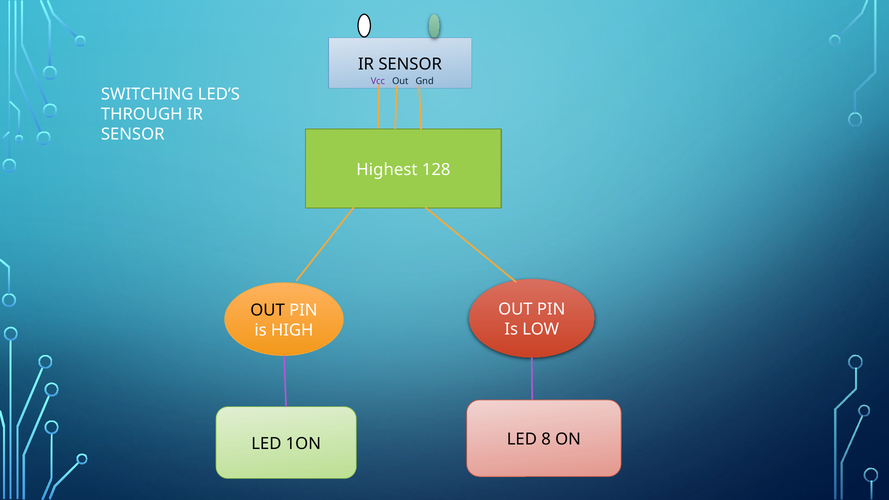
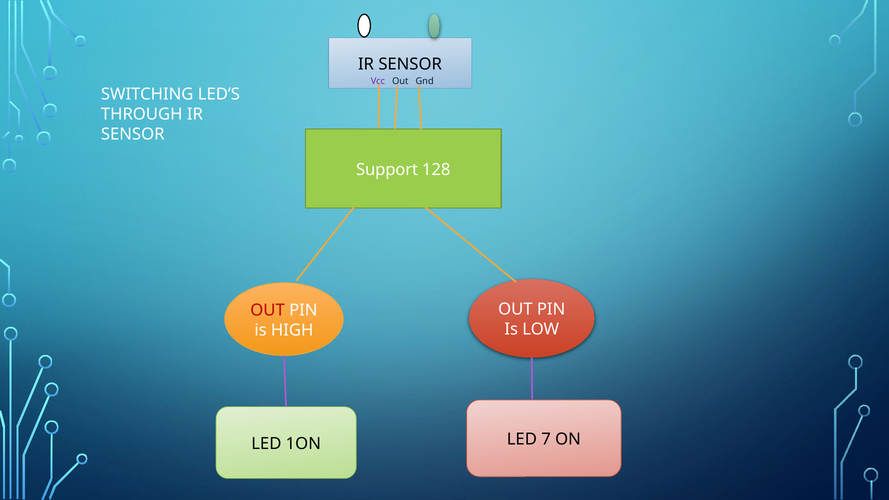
Highest: Highest -> Support (387, 170)
OUT colour: black -> red (268, 310)
8: 8 -> 7 (546, 439)
